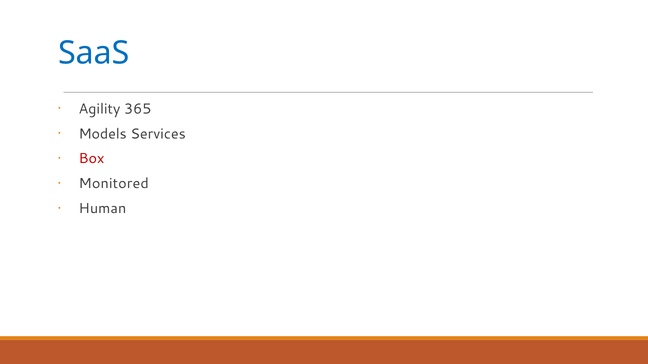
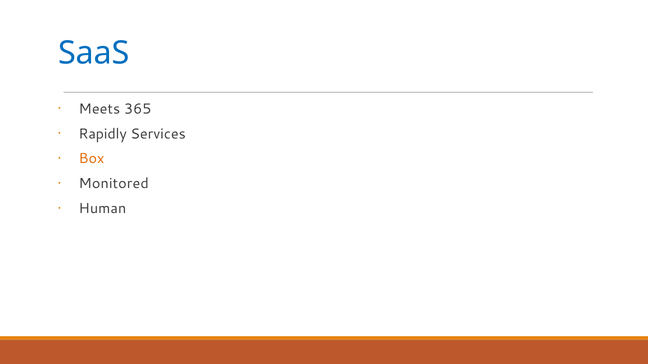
Agility: Agility -> Meets (99, 109)
Models: Models -> Rapidly (103, 134)
Box colour: red -> orange (91, 159)
